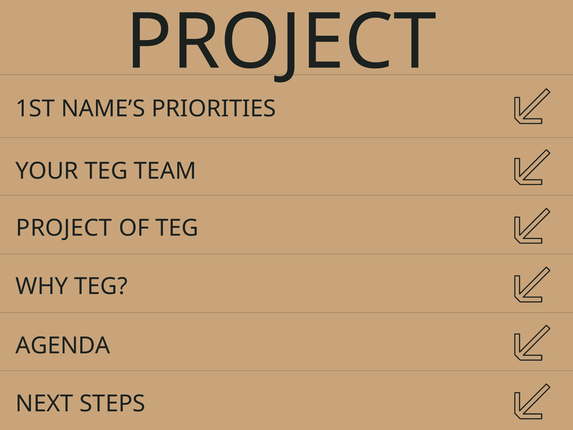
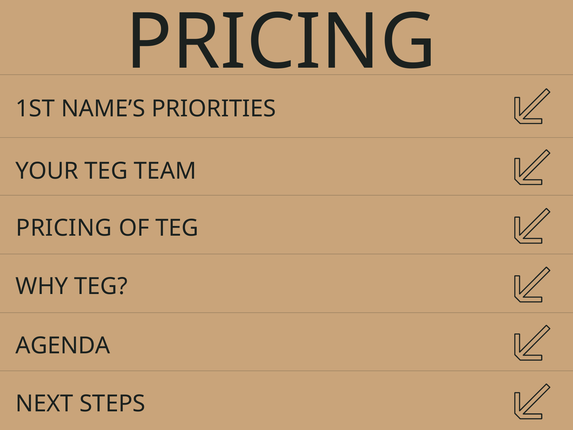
PROJECT: PROJECT -> PRICING (281, 42)
PROJECT: PROJECT -> PRICING (64, 228)
